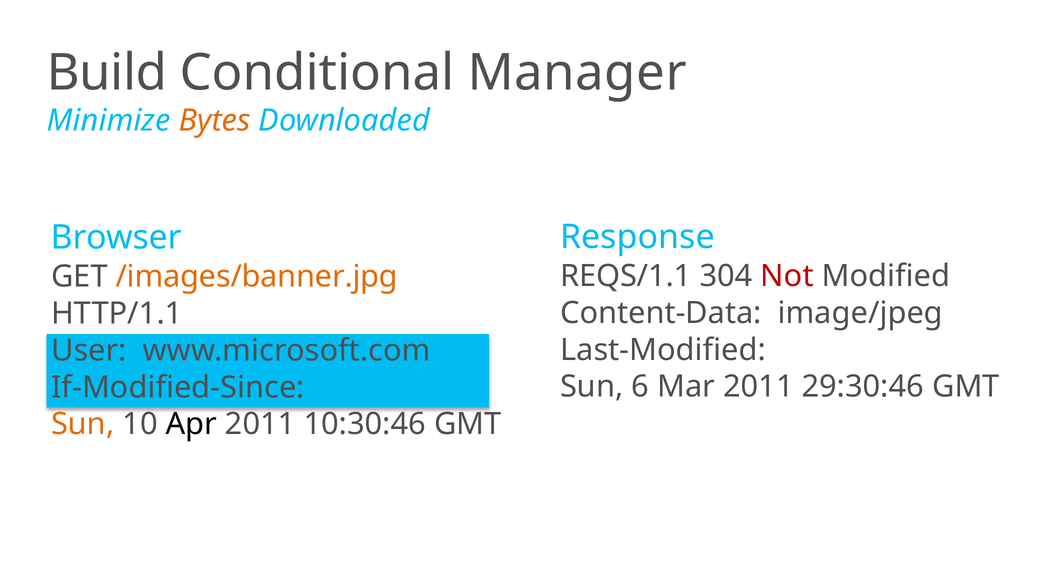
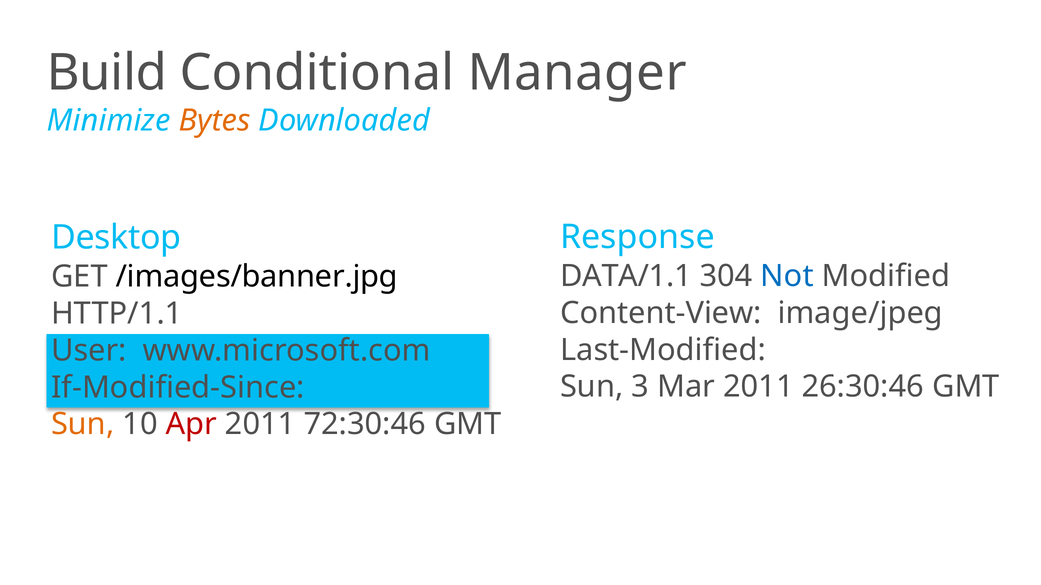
Browser: Browser -> Desktop (116, 238)
REQS/1.1: REQS/1.1 -> DATA/1.1 (626, 276)
Not colour: red -> blue (787, 276)
/images/banner.jpg colour: orange -> black (257, 277)
Content-Data: Content-Data -> Content-View (661, 313)
6: 6 -> 3 (640, 387)
29:30:46: 29:30:46 -> 26:30:46 (863, 387)
Apr colour: black -> red (191, 425)
10:30:46: 10:30:46 -> 72:30:46 (365, 425)
